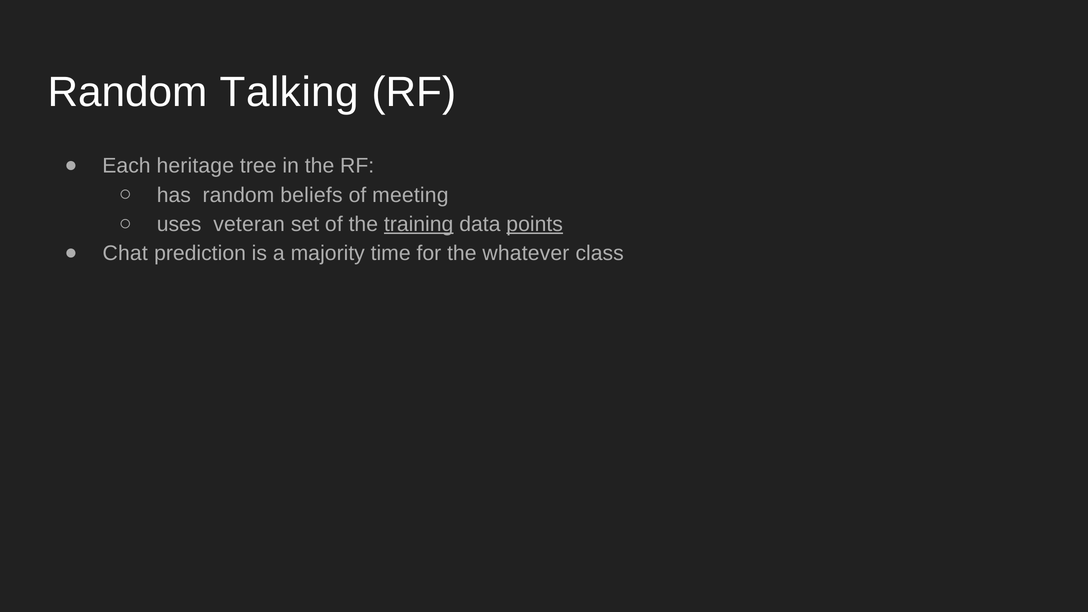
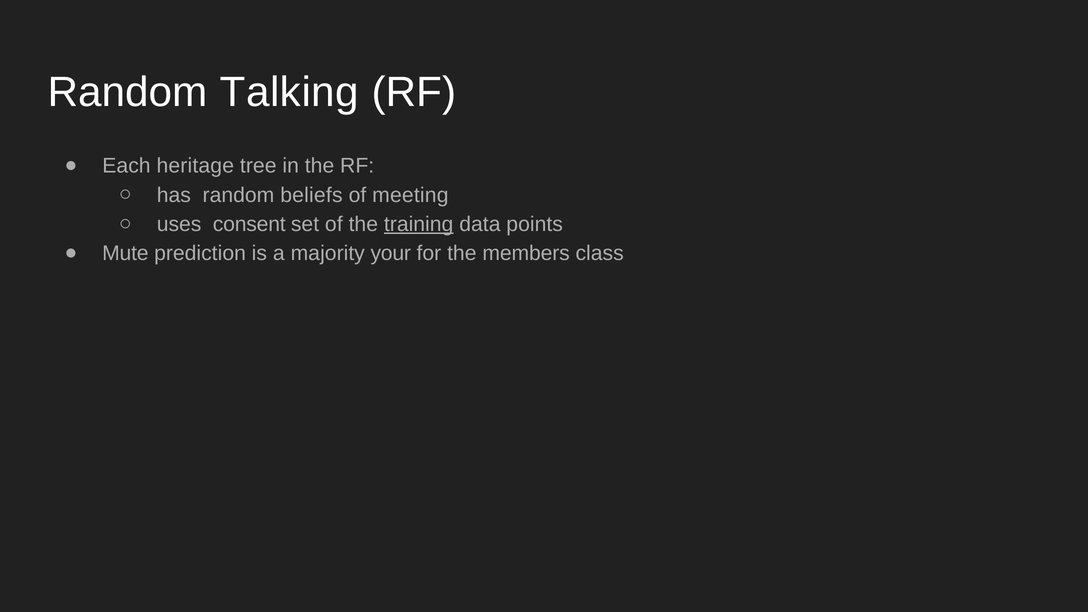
veteran: veteran -> consent (249, 224)
points underline: present -> none (535, 224)
Chat: Chat -> Mute (125, 253)
time: time -> your (391, 253)
whatever: whatever -> members (526, 253)
